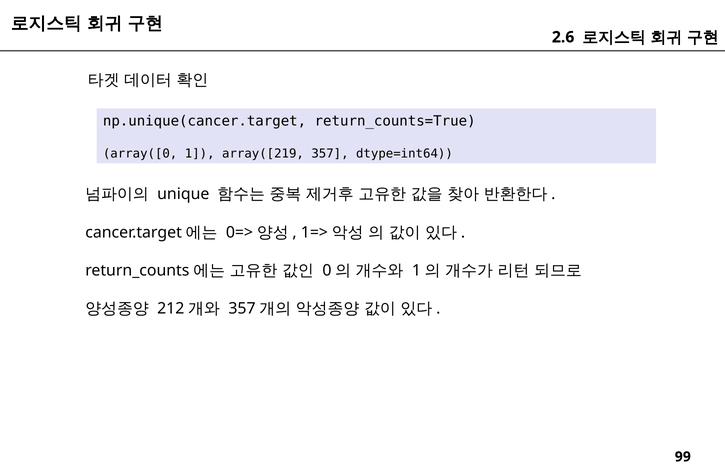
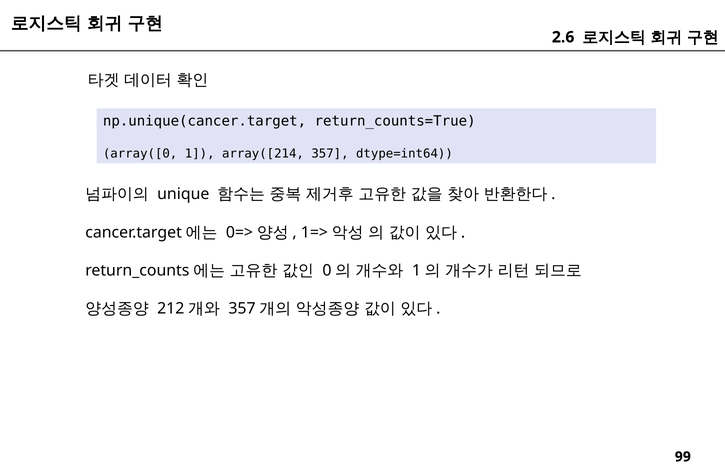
array([219: array([219 -> array([214 (263, 154)
